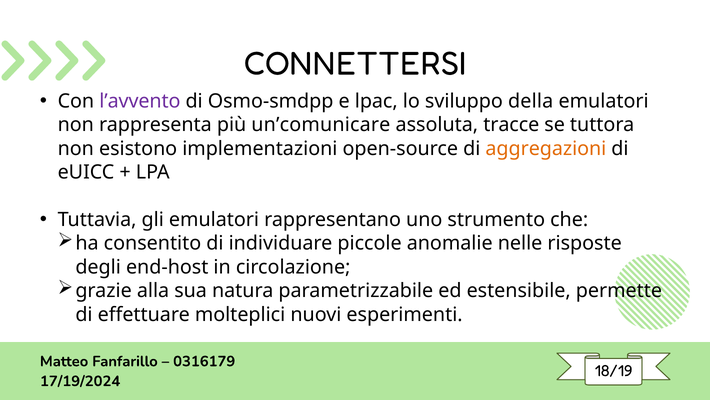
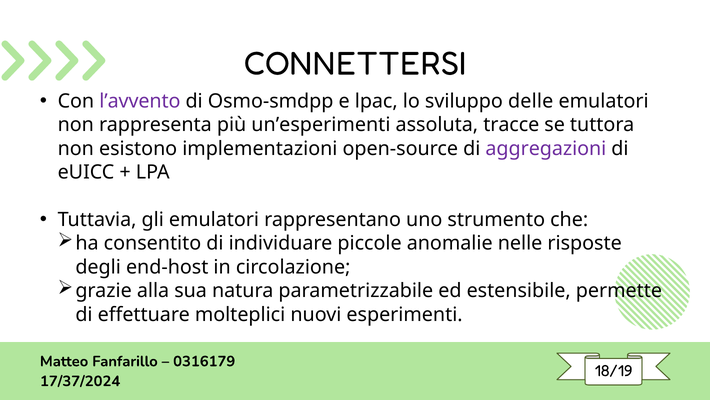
della: della -> delle (531, 101)
un’comunicare: un’comunicare -> un’esperimenti (321, 125)
aggregazioni colour: orange -> purple (546, 148)
17/19/2024: 17/19/2024 -> 17/37/2024 (80, 381)
